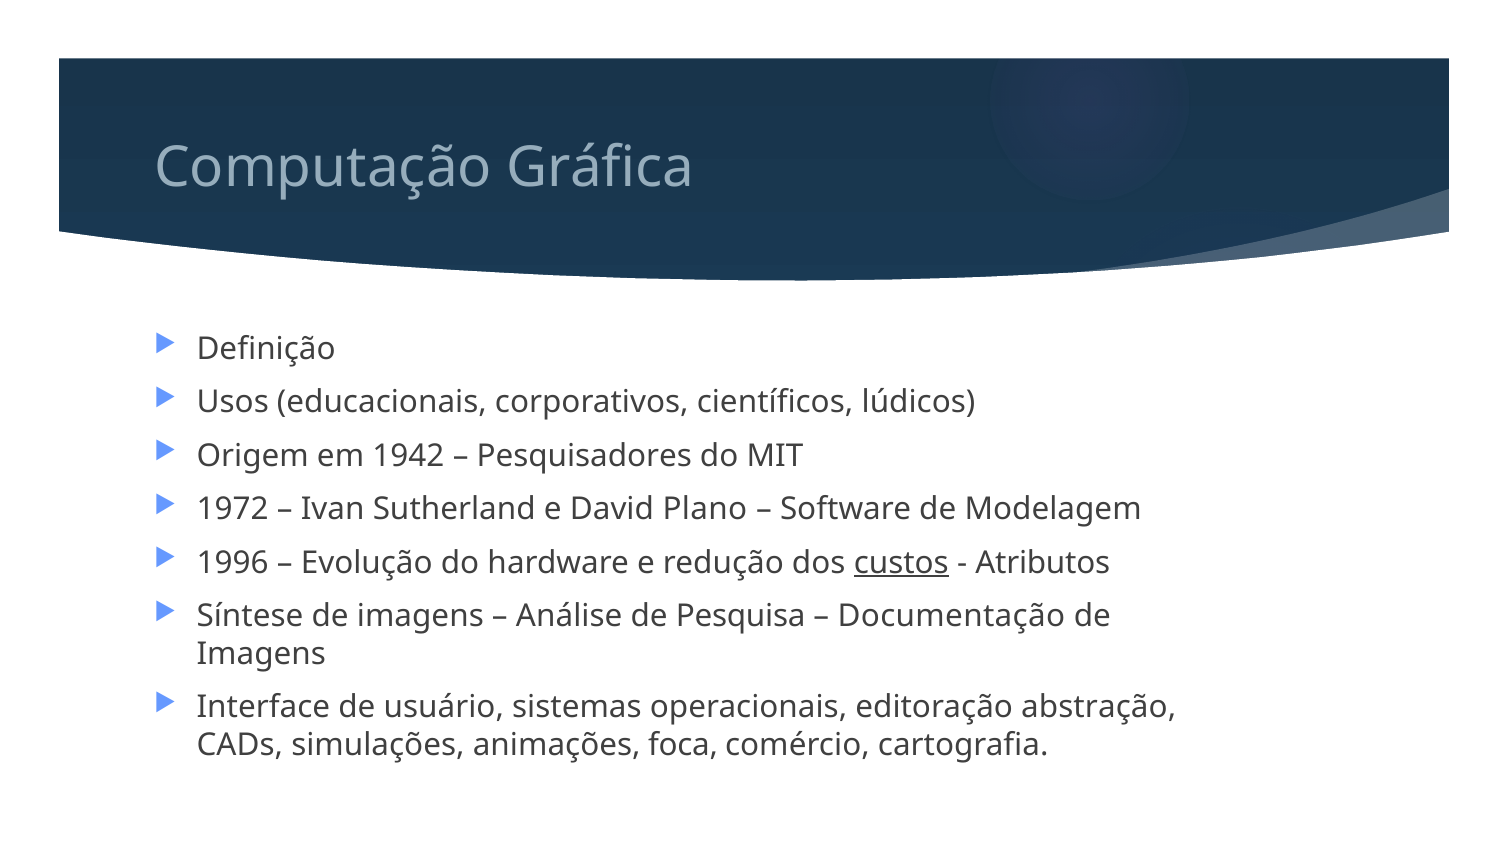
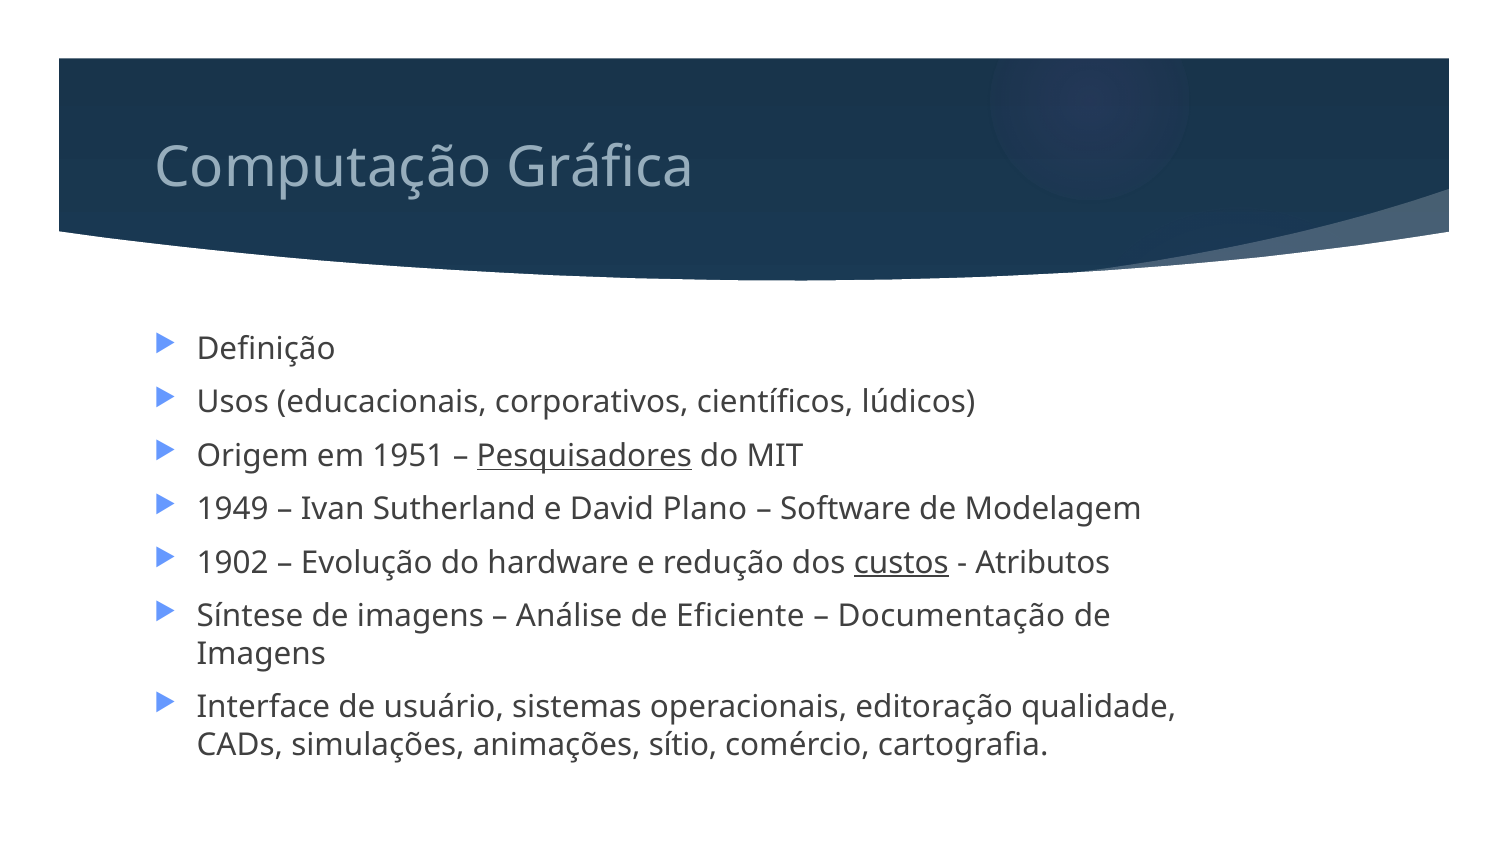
1942: 1942 -> 1951 (408, 456)
Pesquisadores underline: none -> present (584, 456)
1972: 1972 -> 1949 (233, 509)
1996: 1996 -> 1902 (233, 563)
Pesquisa: Pesquisa -> Eficiente (740, 616)
abstração: abstração -> qualidade (1099, 707)
foca: foca -> sítio (683, 745)
